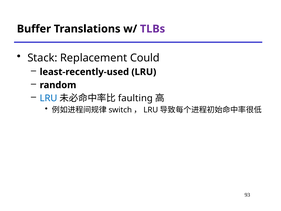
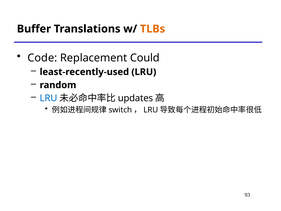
TLBs colour: purple -> orange (153, 29)
Stack: Stack -> Code (42, 58)
faulting: faulting -> updates (135, 98)
